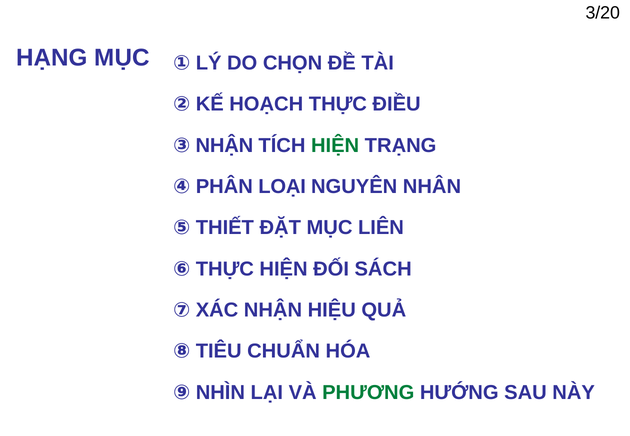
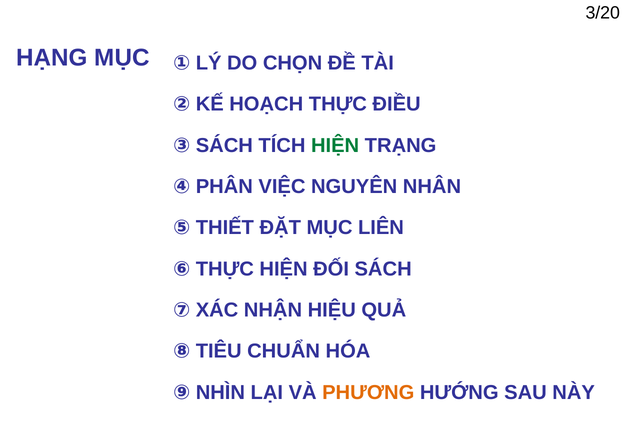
③ NHẬN: NHẬN -> SÁCH (224, 145)
LOẠI: LOẠI -> VIỆC (282, 187)
PHƯƠNG colour: green -> orange (368, 393)
